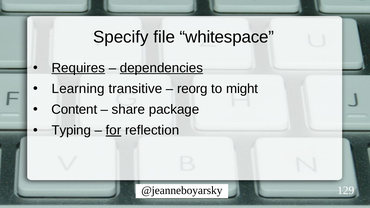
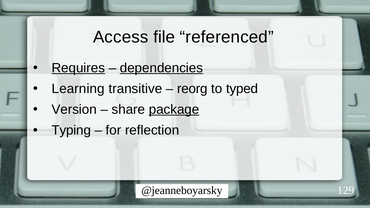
Specify: Specify -> Access (121, 37)
whitespace: whitespace -> referenced (227, 37)
might: might -> typed (242, 89)
Content: Content -> Version (74, 110)
package underline: none -> present (174, 110)
for underline: present -> none (114, 130)
